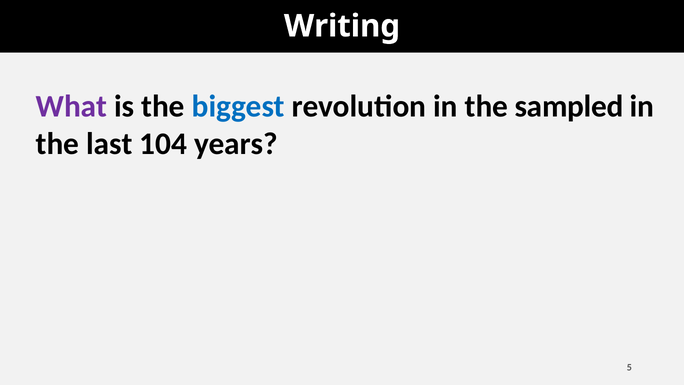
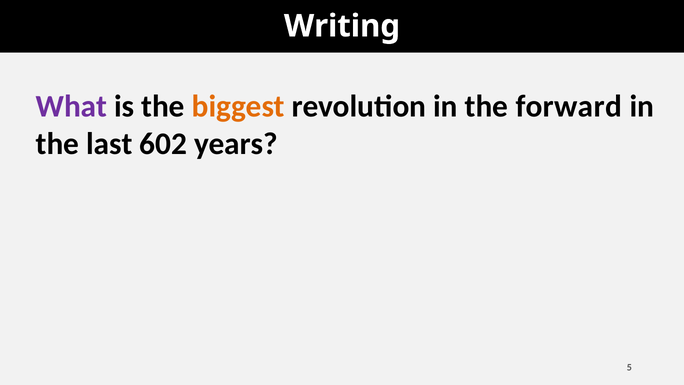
biggest colour: blue -> orange (238, 106)
sampled: sampled -> forward (569, 106)
104: 104 -> 602 (163, 144)
